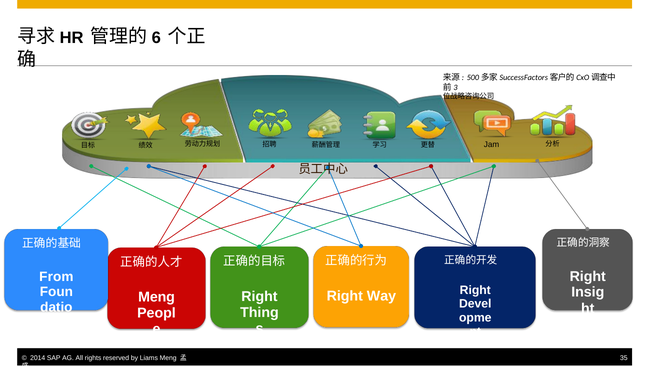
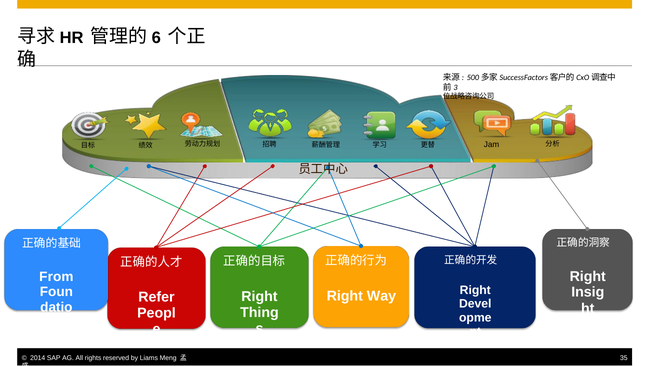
Meng: Meng -> Refer (156, 297)
